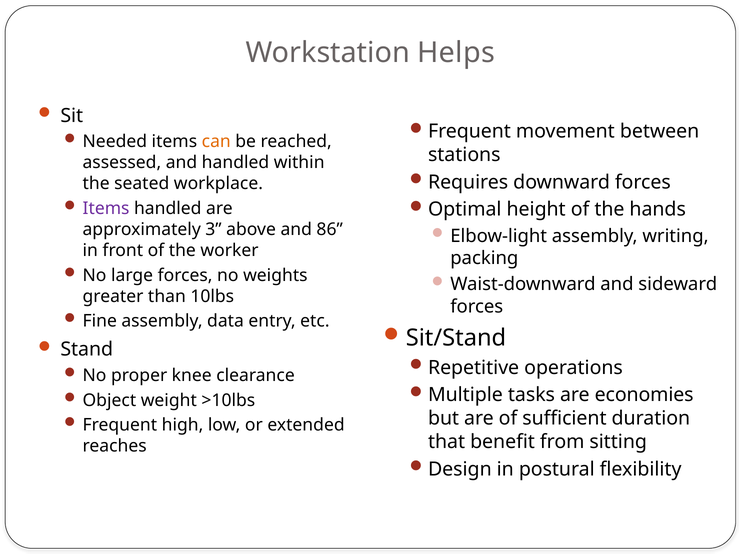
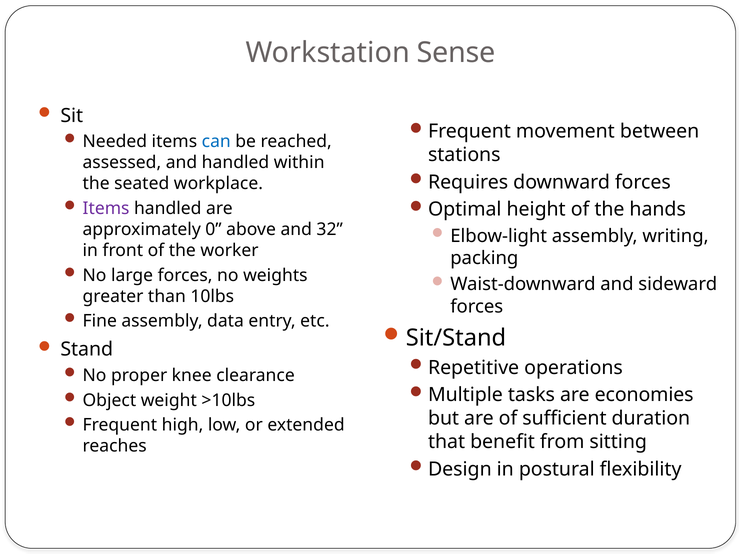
Helps: Helps -> Sense (456, 53)
can colour: orange -> blue (216, 141)
3: 3 -> 0 (213, 229)
86: 86 -> 32 (330, 229)
